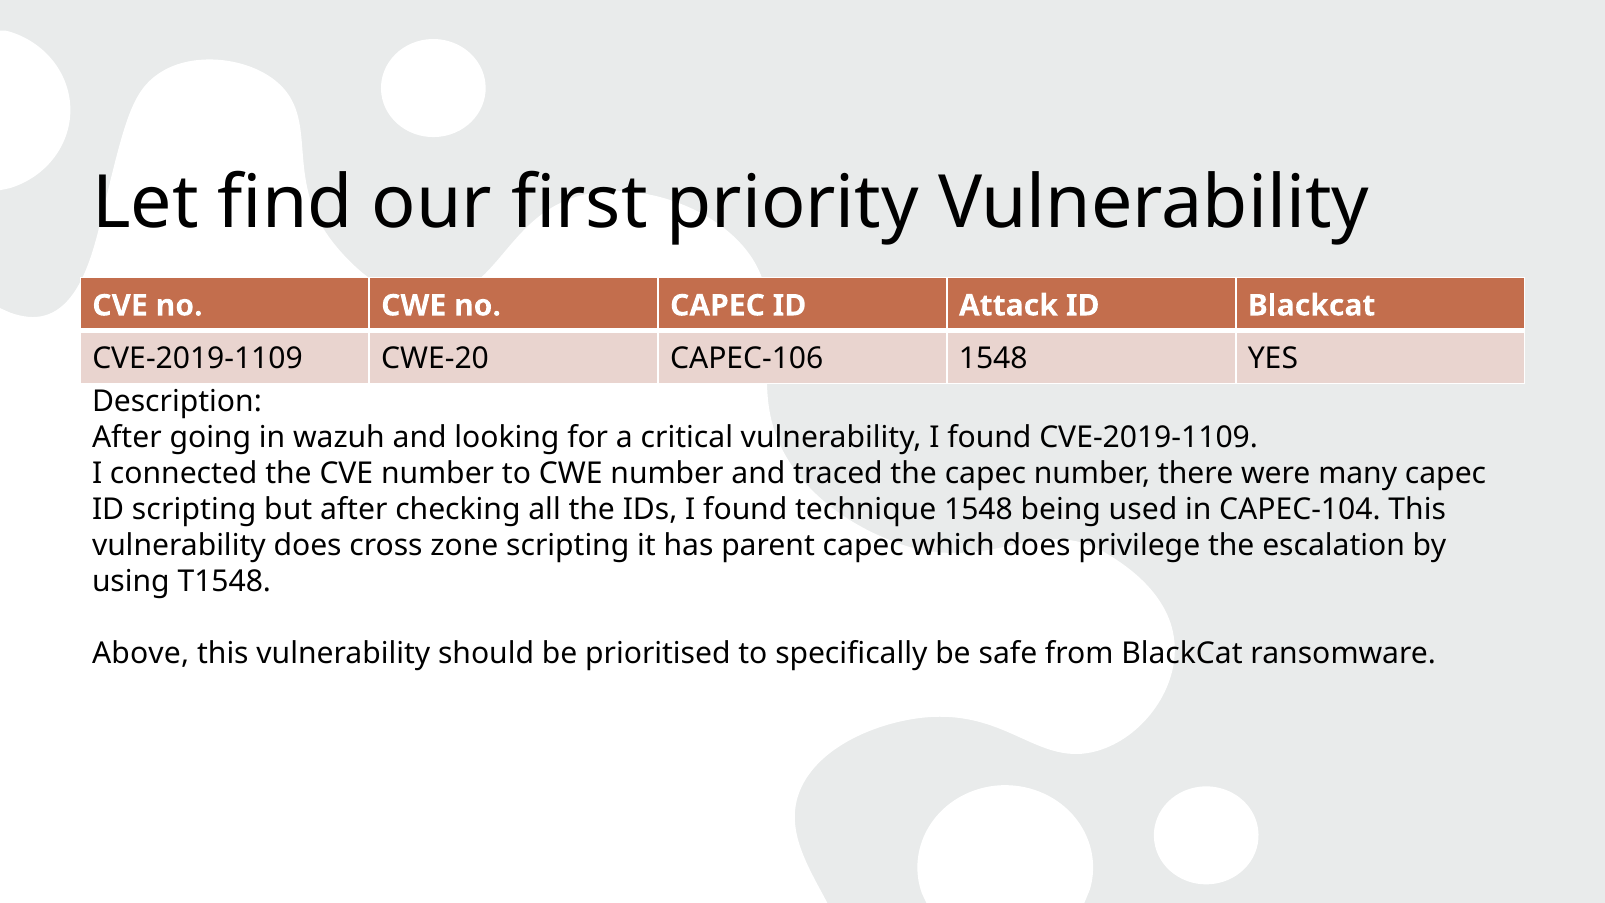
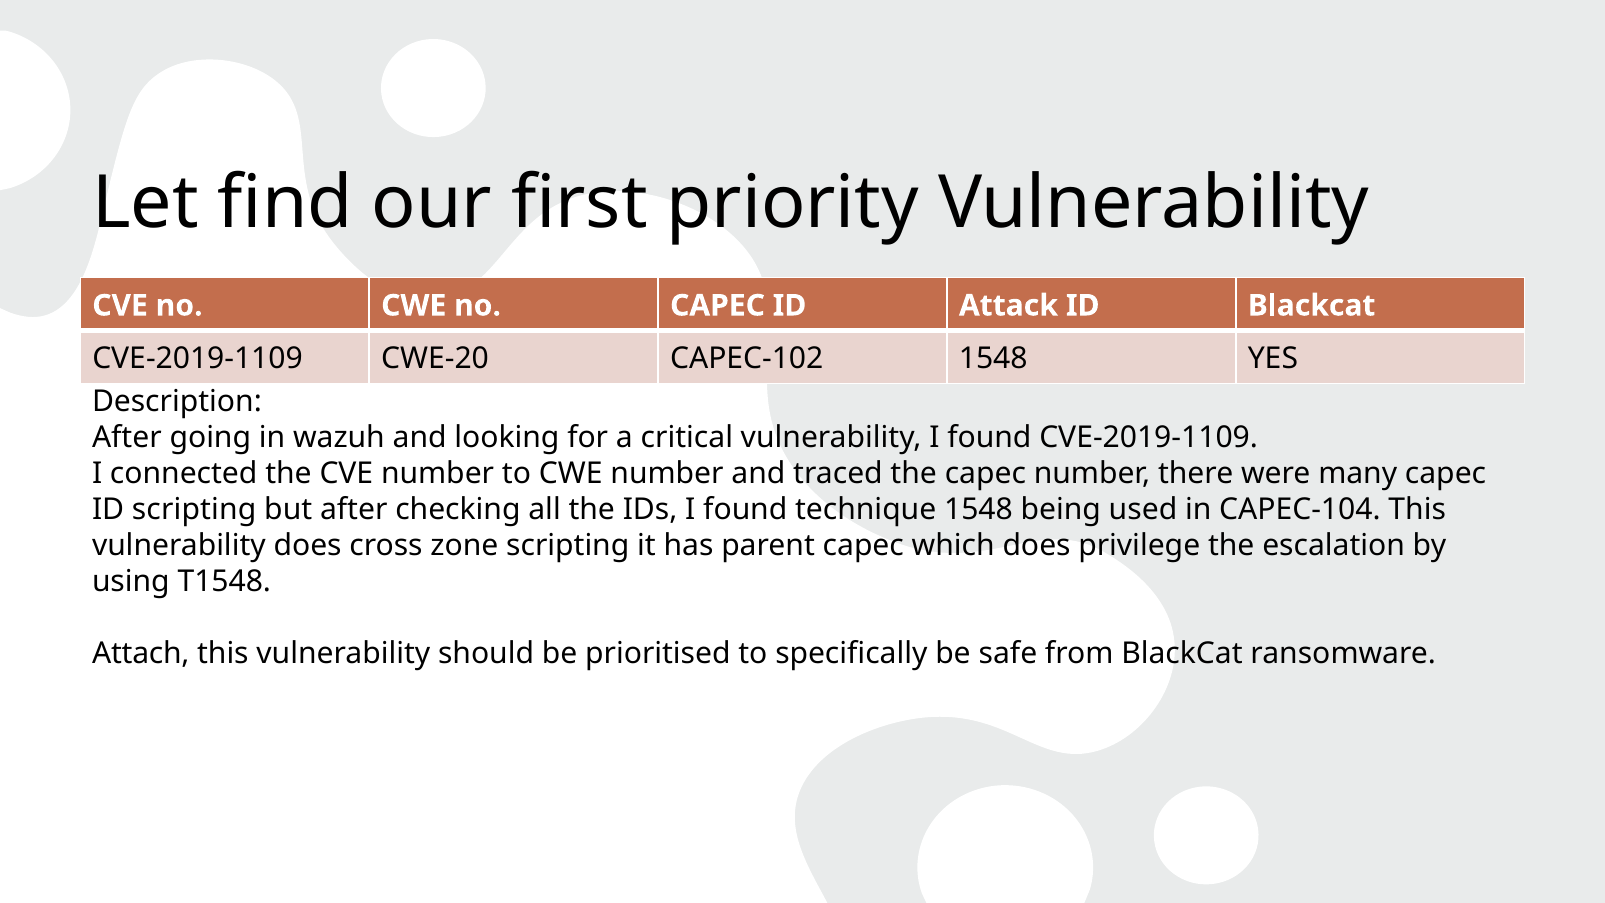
CAPEC-106: CAPEC-106 -> CAPEC-102 (747, 359)
Above: Above -> Attach (141, 654)
